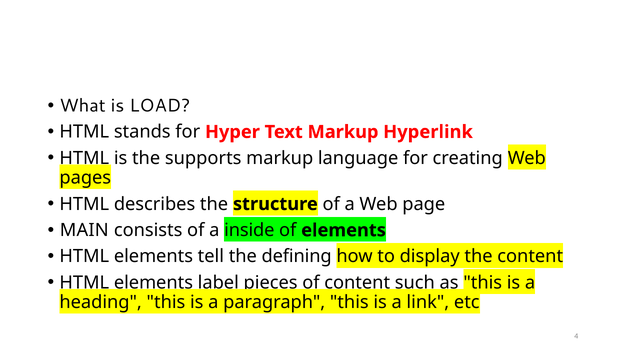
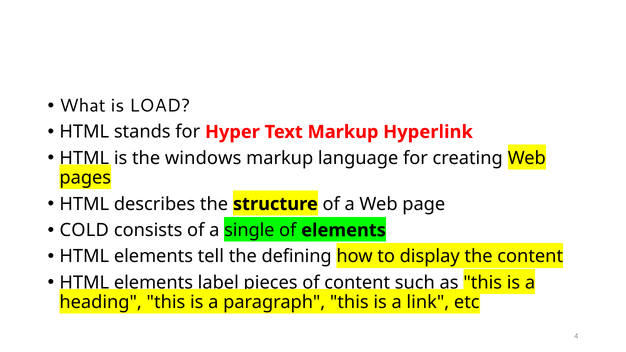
supports: supports -> windows (203, 158)
MAIN: MAIN -> COLD (84, 230)
inside: inside -> single (249, 230)
